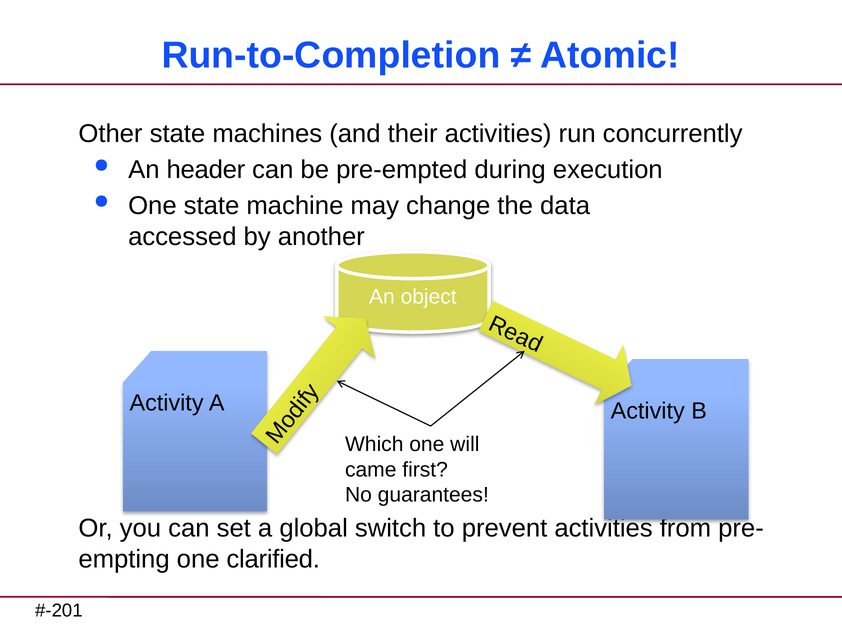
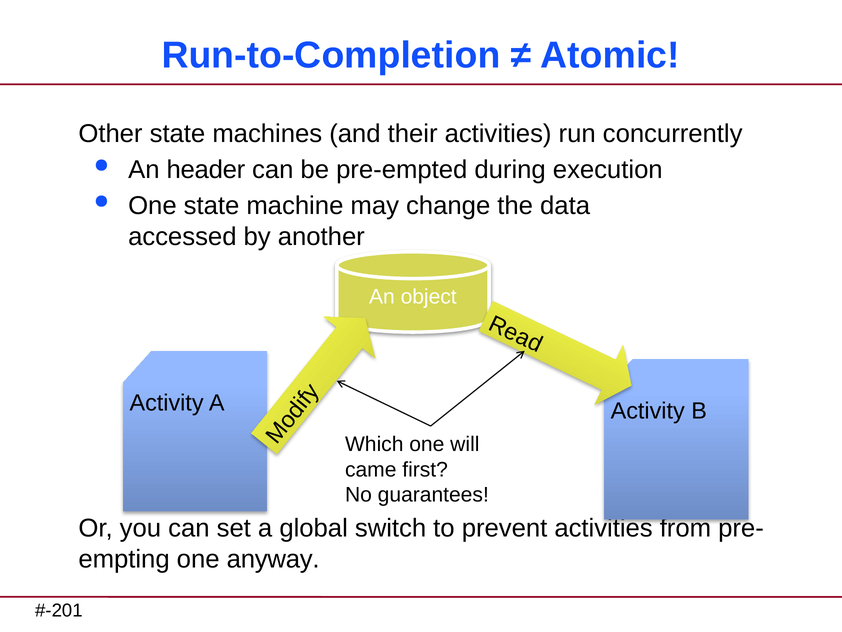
clarified: clarified -> anyway (273, 559)
